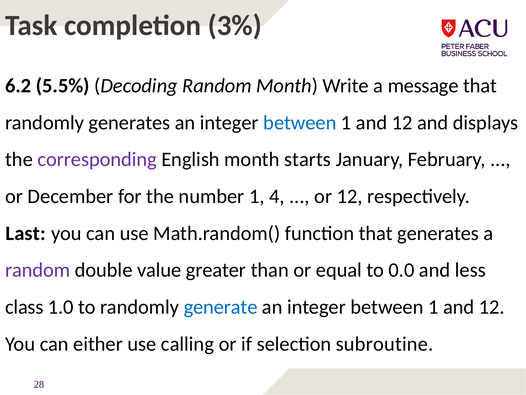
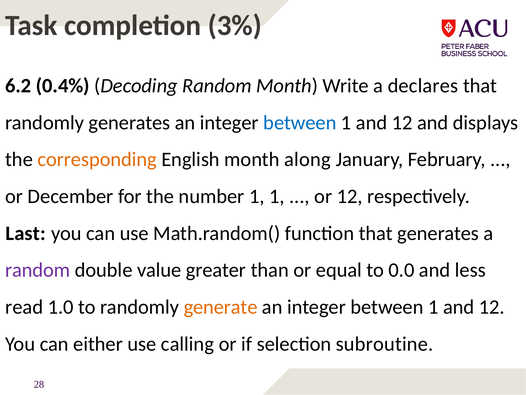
5.5%: 5.5% -> 0.4% (63, 86)
message: message -> declares (423, 86)
corresponding colour: purple -> orange (97, 159)
starts: starts -> along (307, 159)
1 4: 4 -> 1 (277, 196)
class: class -> read (24, 307)
generate colour: blue -> orange (221, 307)
